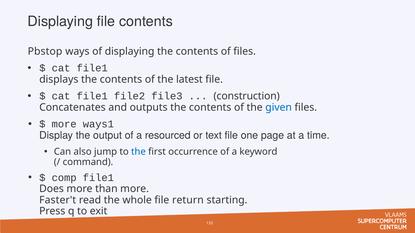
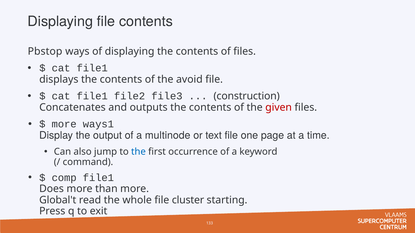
latest: latest -> avoid (189, 80)
given colour: blue -> red (279, 108)
resourced: resourced -> multinode (168, 136)
Faster't: Faster't -> Global't (58, 200)
return: return -> cluster (188, 200)
